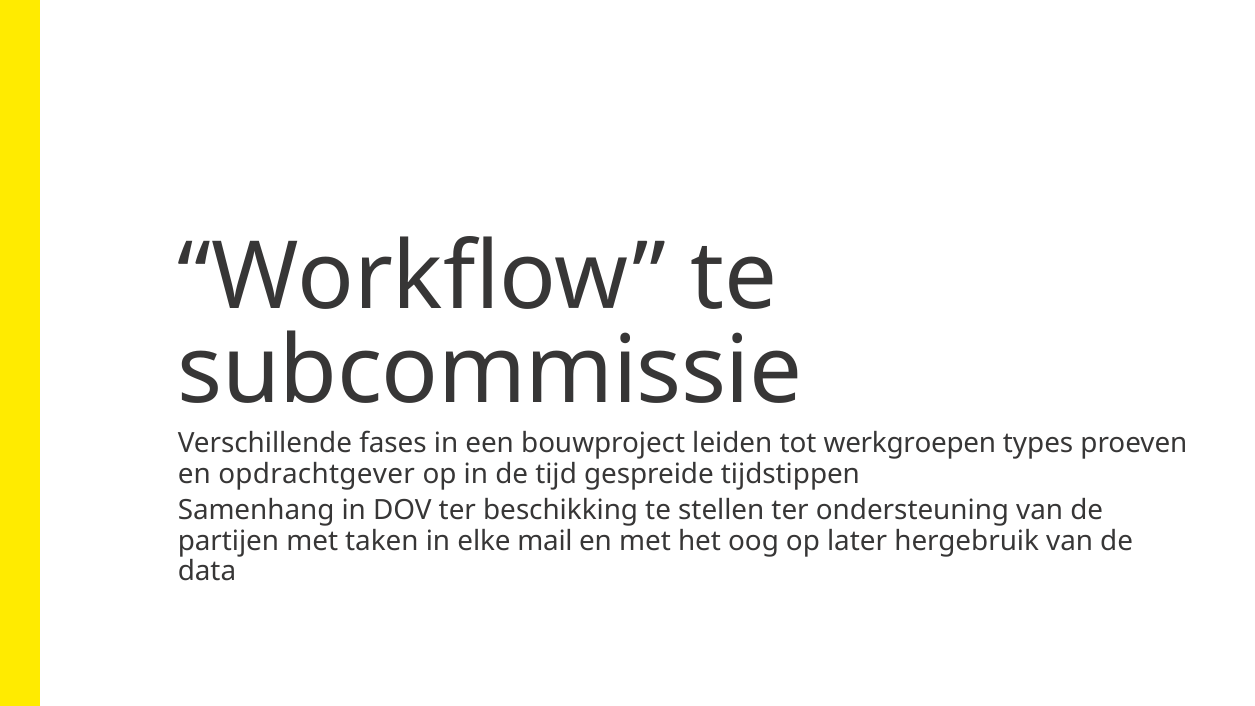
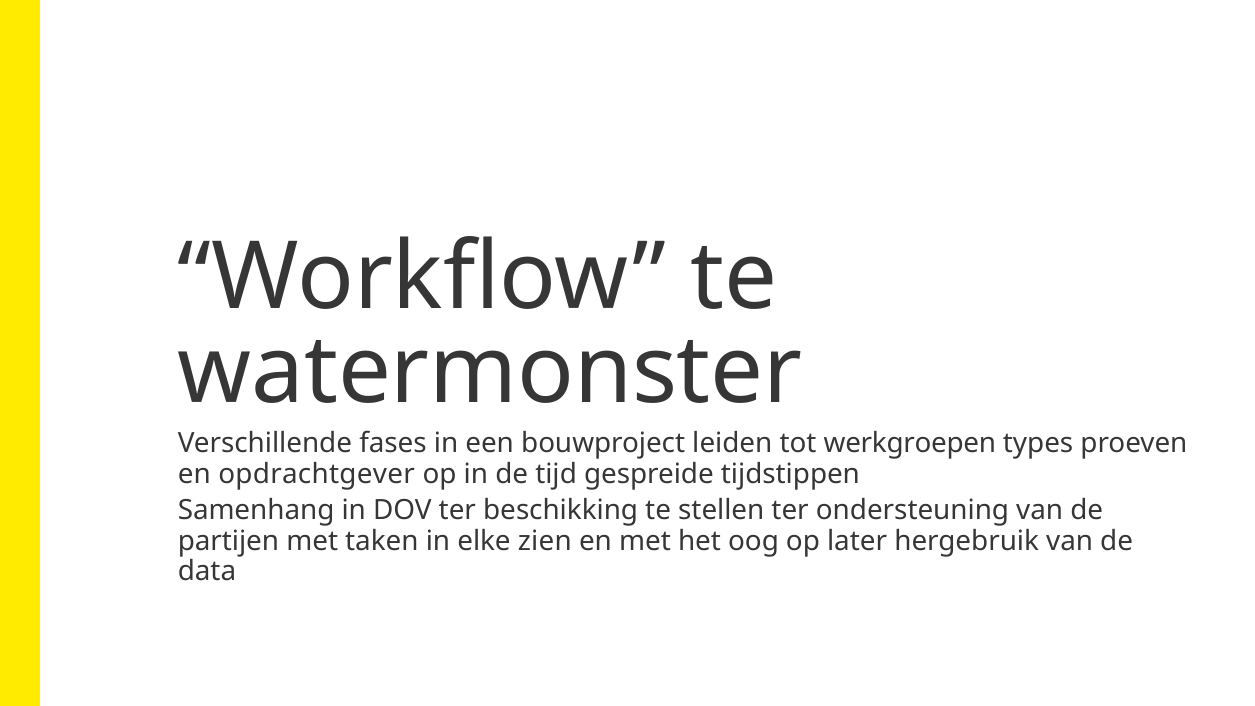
subcommissie: subcommissie -> watermonster (490, 372)
mail: mail -> zien (545, 541)
